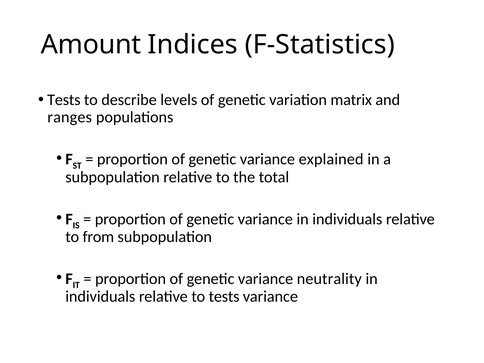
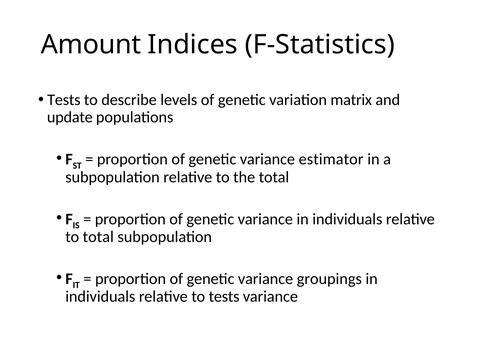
ranges: ranges -> update (70, 117)
explained: explained -> estimator (331, 159)
to from: from -> total (98, 237)
neutrality: neutrality -> groupings (329, 279)
